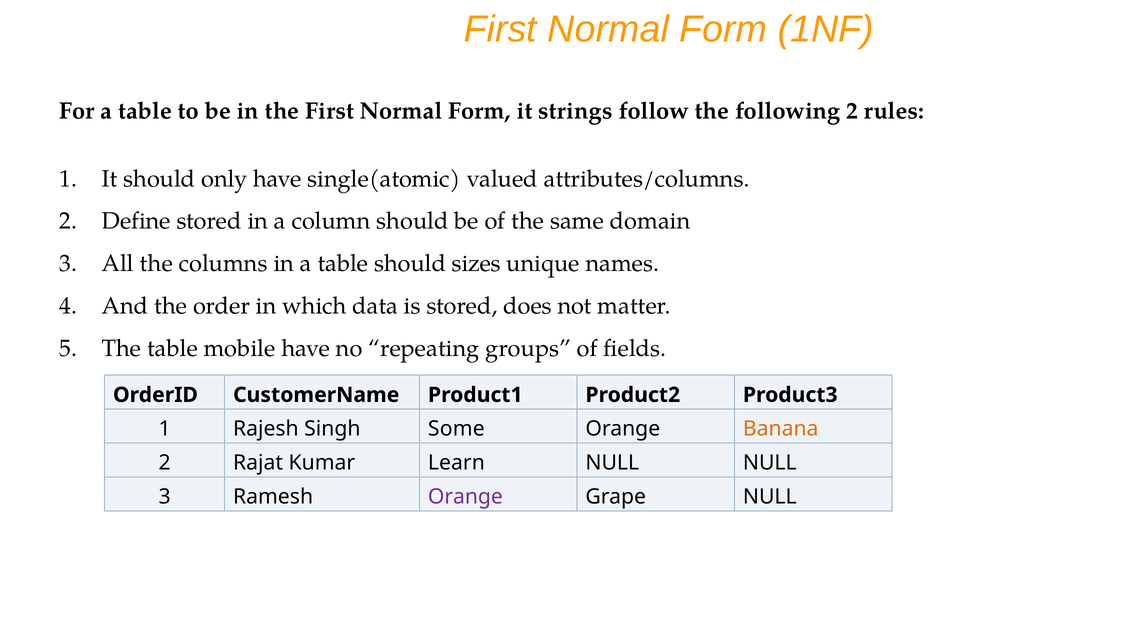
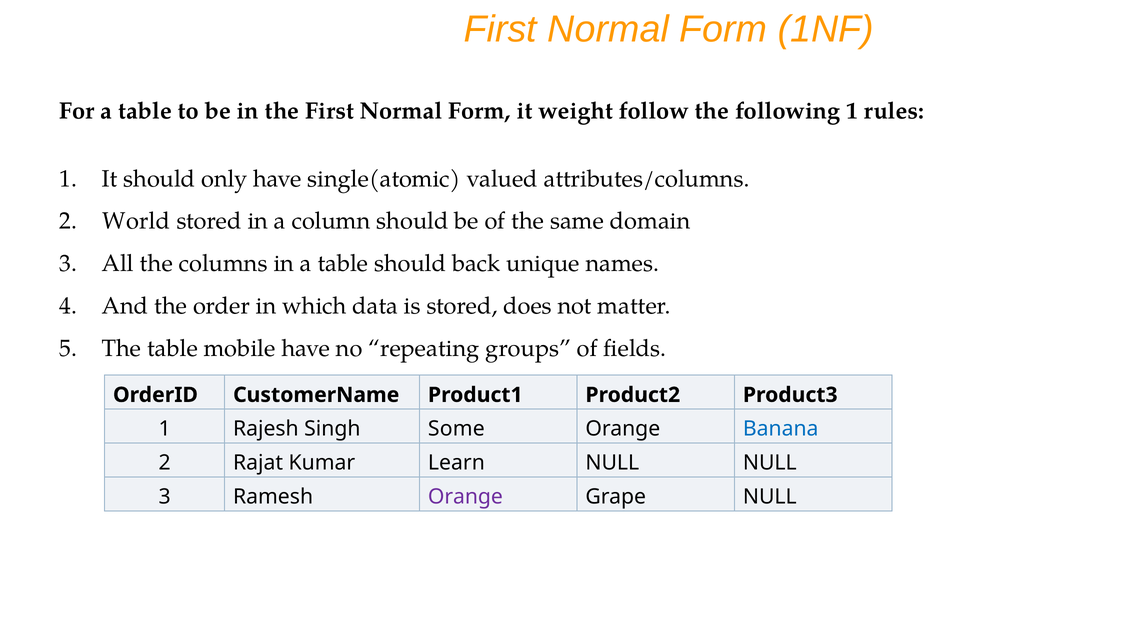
strings: strings -> weight (576, 111)
following 2: 2 -> 1 (852, 111)
Define: Define -> World (136, 221)
sizes: sizes -> back (476, 263)
Banana colour: orange -> blue (781, 429)
